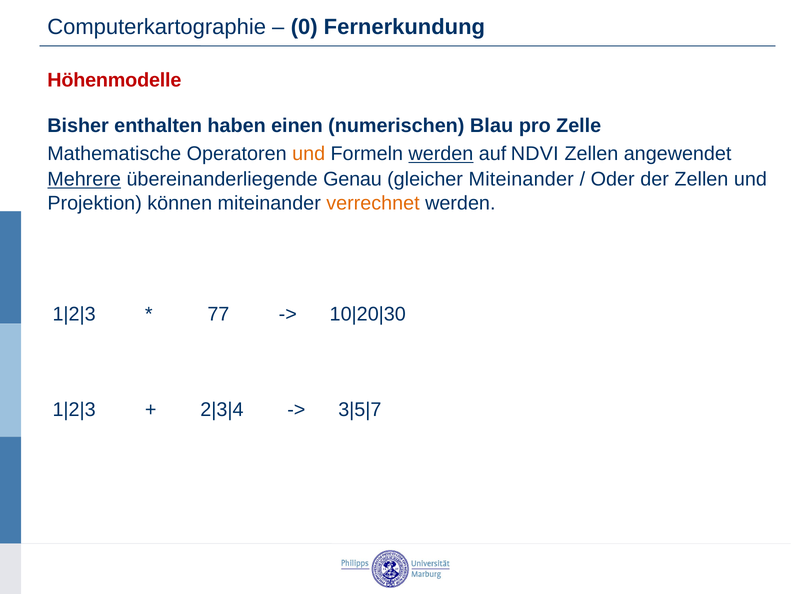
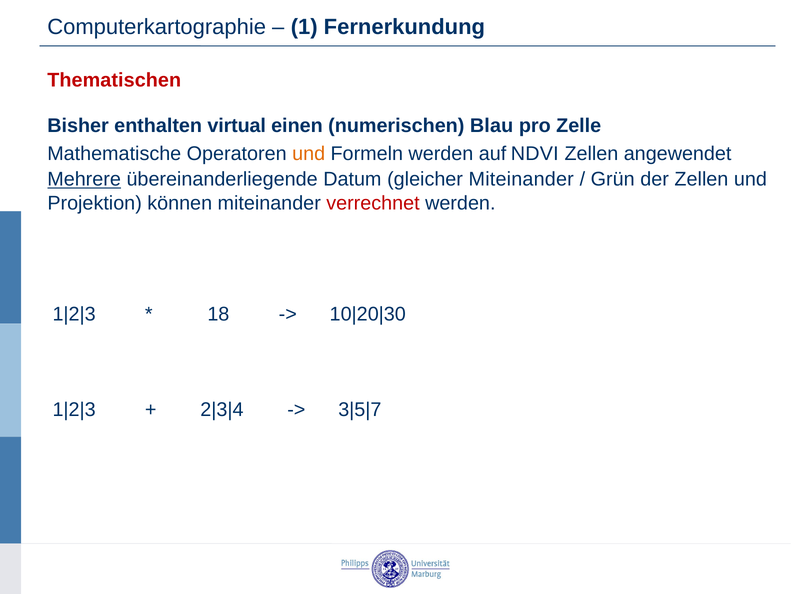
0: 0 -> 1 (304, 27)
Höhenmodelle: Höhenmodelle -> Thematischen (114, 80)
haben: haben -> virtual (237, 126)
werden underline: present -> none (441, 154)
Genau: Genau -> Datum (352, 179)
Oder: Oder -> Grün (613, 179)
verrechnet colour: orange -> red (373, 203)
77: 77 -> 18 (218, 314)
